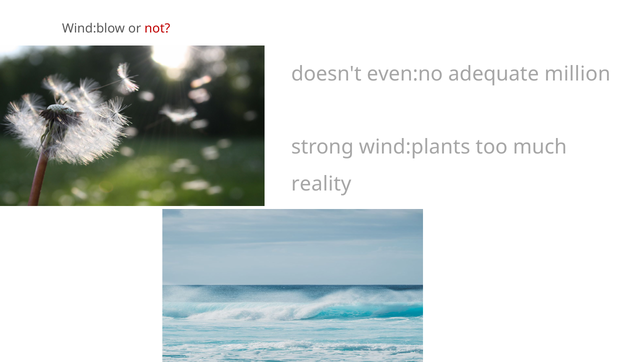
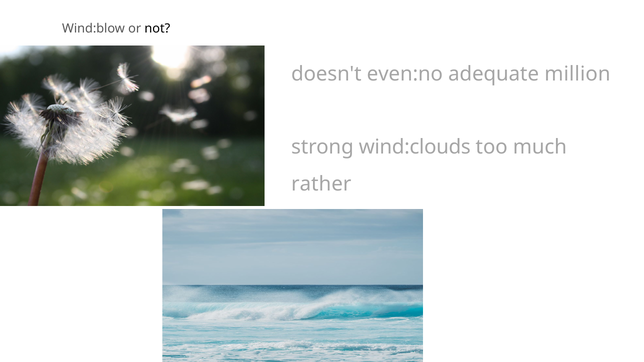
not colour: red -> black (157, 28)
wind:plants: wind:plants -> wind:clouds (415, 147)
reality: reality -> rather (321, 184)
